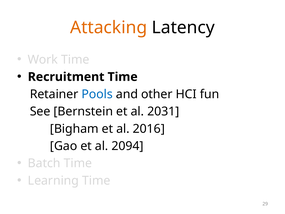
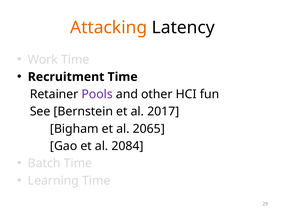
Pools colour: blue -> purple (97, 94)
2031: 2031 -> 2017 (163, 111)
2016: 2016 -> 2065 (149, 129)
2094: 2094 -> 2084 (127, 146)
